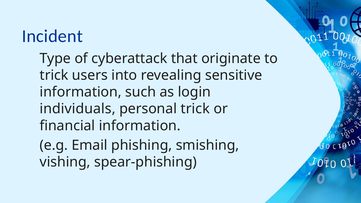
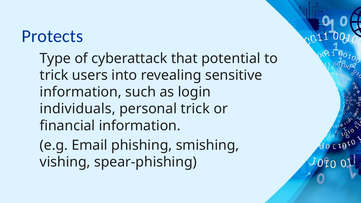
Incident: Incident -> Protects (52, 36)
originate: originate -> potential (231, 58)
